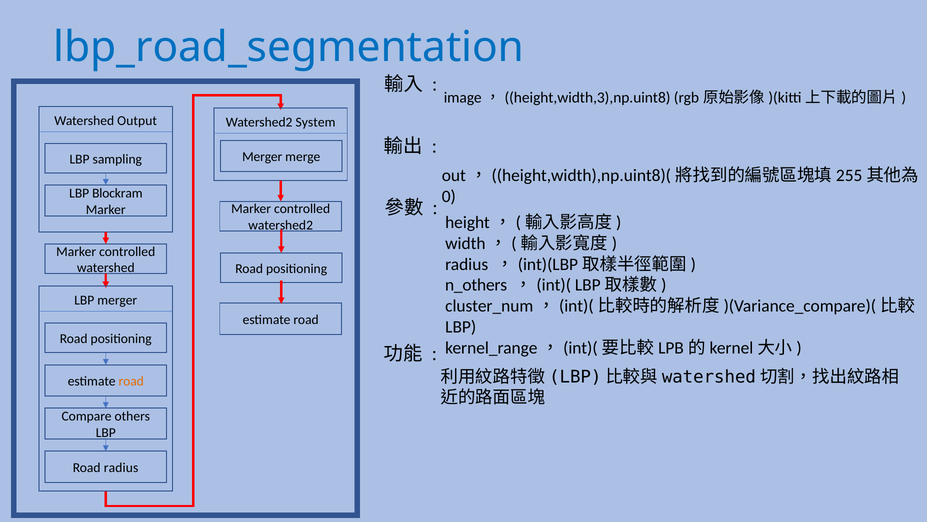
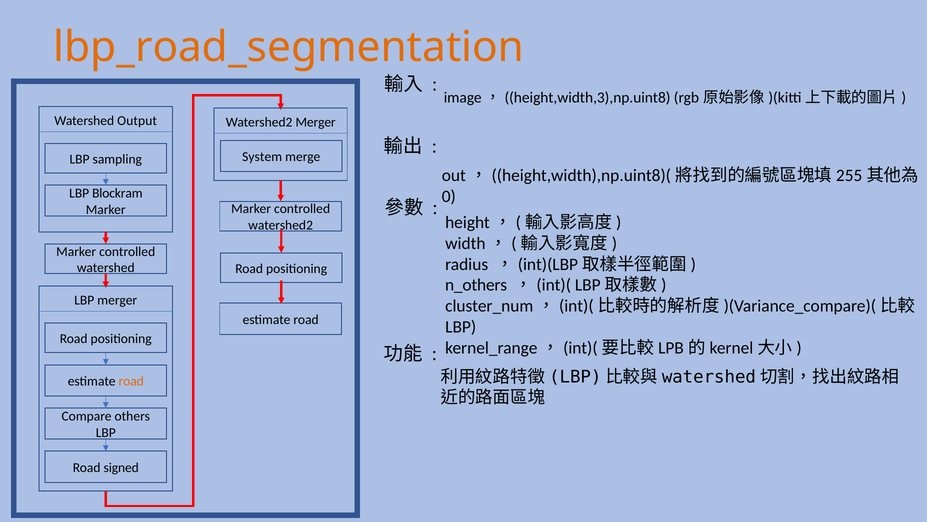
lbp_road_segmentation colour: blue -> orange (289, 47)
Watershed2 System: System -> Merger (316, 122)
Merger: Merger -> System (262, 157)
Road radius: radius -> signed (121, 467)
